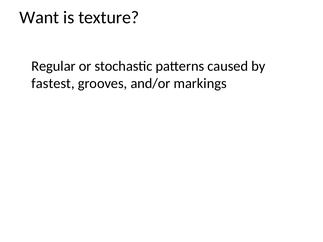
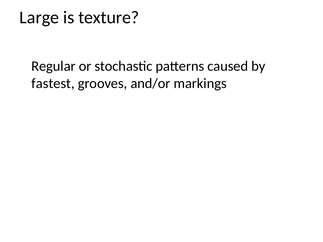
Want: Want -> Large (39, 17)
